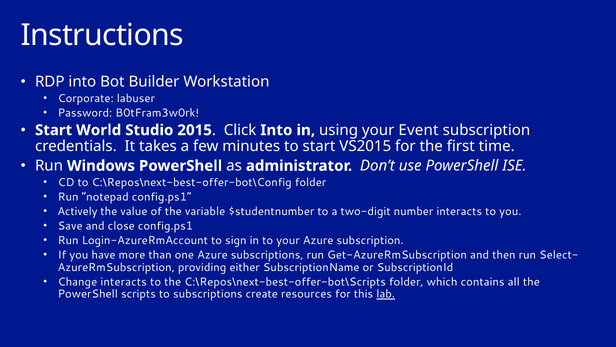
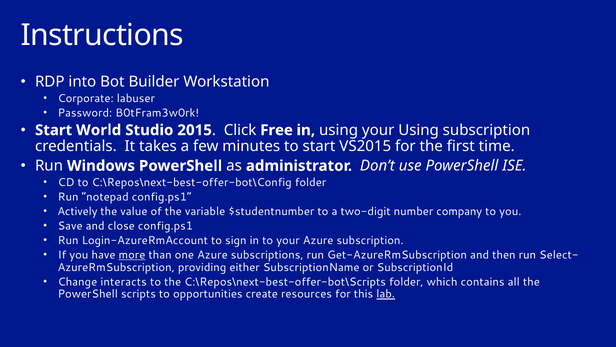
Click Into: Into -> Free (277, 130)
your Event: Event -> Using (419, 130)
number interacts: interacts -> company (459, 211)
more underline: none -> present (132, 255)
to subscriptions: subscriptions -> opportunities (208, 294)
